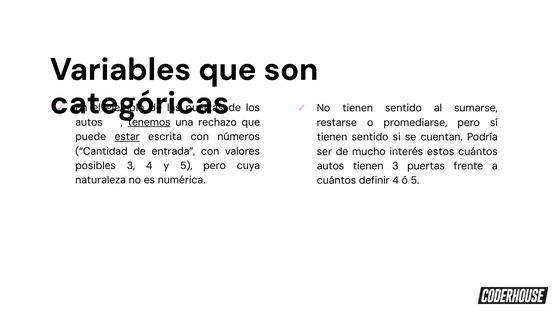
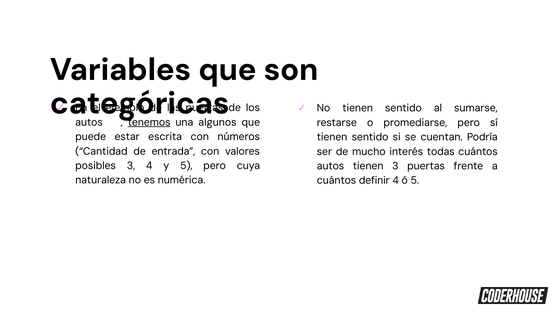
rechazo: rechazo -> algunos (217, 122)
estar underline: present -> none (127, 137)
estos: estos -> todas (441, 151)
